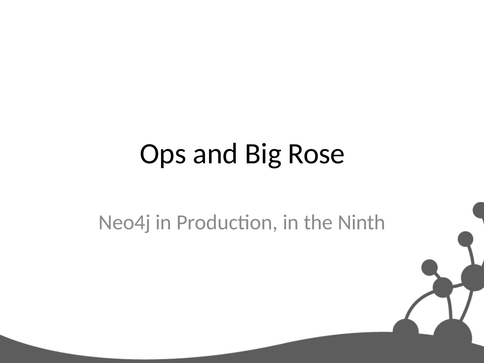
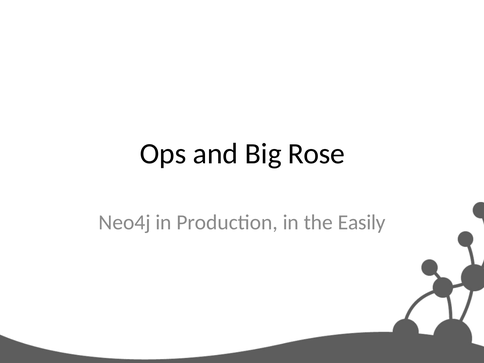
Ninth: Ninth -> Easily (362, 223)
